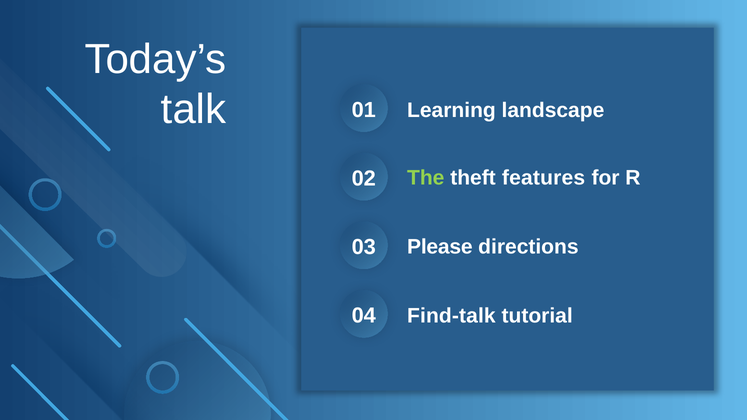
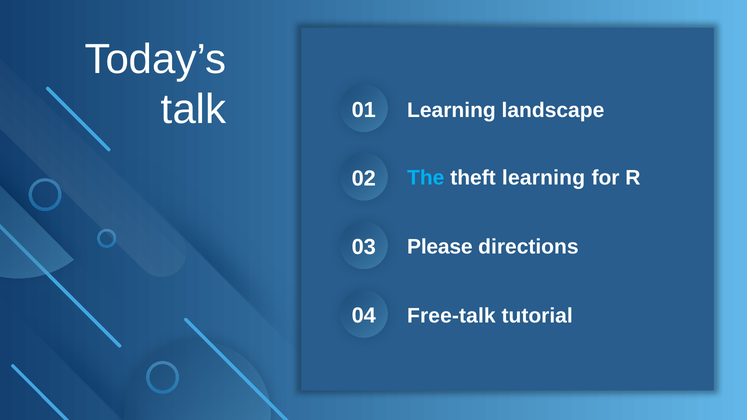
The colour: light green -> light blue (426, 178)
theft features: features -> learning (544, 178)
Find-talk: Find-talk -> Free-talk (451, 316)
